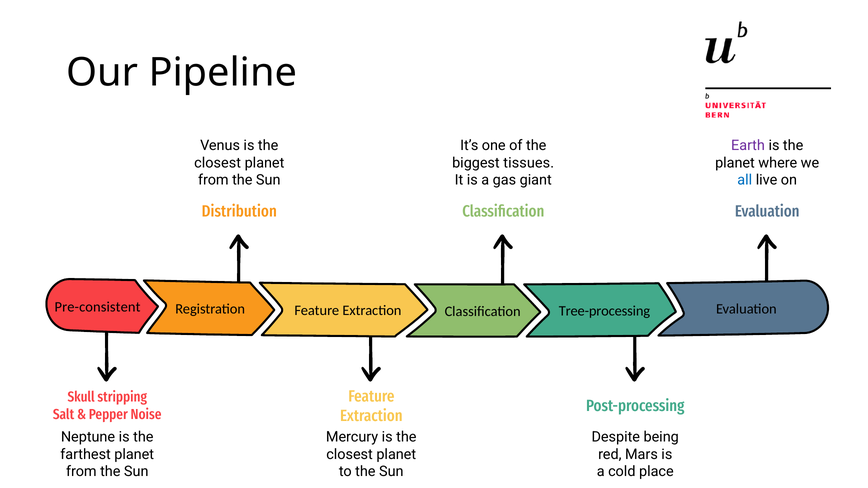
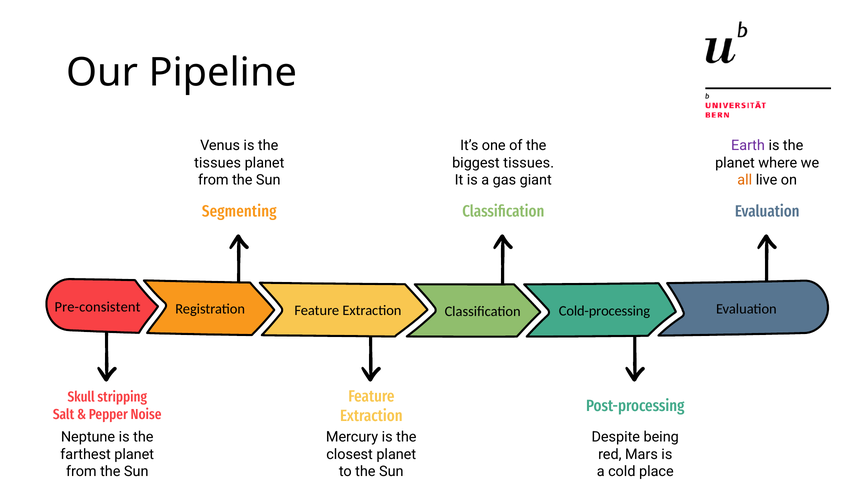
closest: closest -> tissues (218, 163)
all colour: blue -> orange (745, 180)
Distribution: Distribution -> Segmenting (239, 211)
Tree-processing: Tree-processing -> Cold-processing (604, 311)
